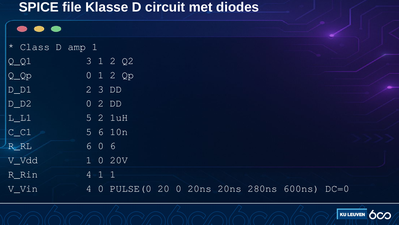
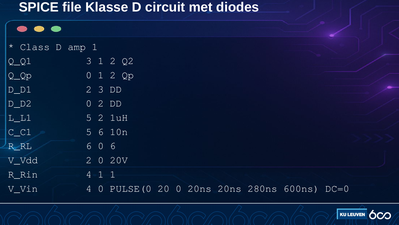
V_Vdd 1: 1 -> 2 (89, 160)
